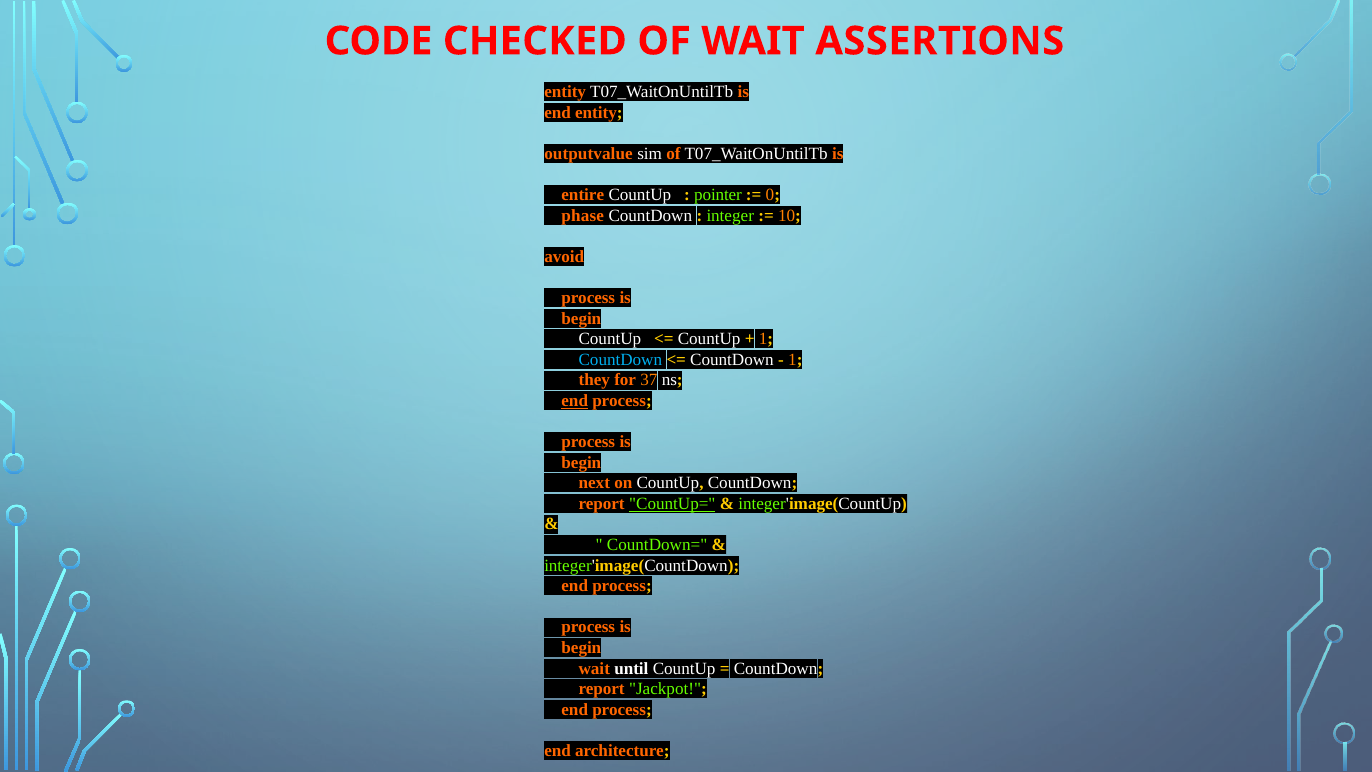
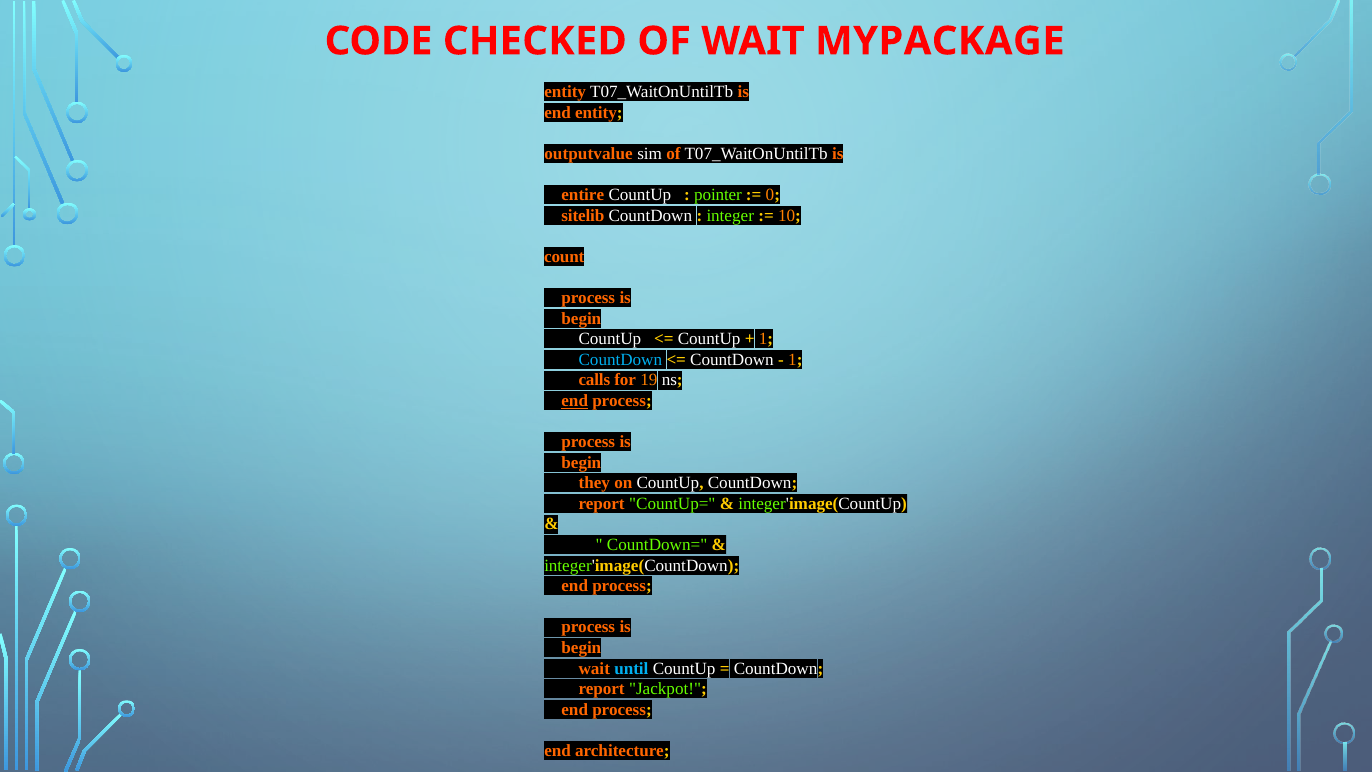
ASSERTIONS: ASSERTIONS -> MYPACKAGE (940, 41)
phase: phase -> sitelib (583, 215)
avoid: avoid -> count (564, 257)
they: they -> calls (594, 380)
37: 37 -> 19 (649, 380)
next: next -> they (594, 483)
CountUp= underline: present -> none (672, 503)
until colour: white -> light blue (631, 668)
